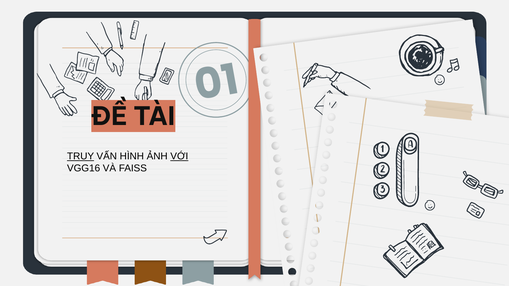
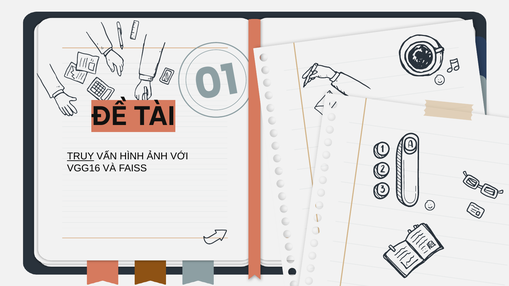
VỚI underline: present -> none (179, 156)
